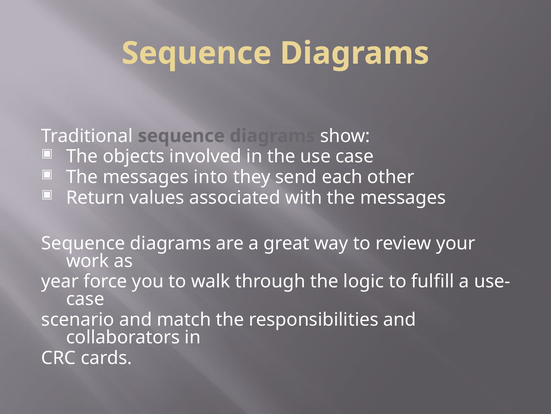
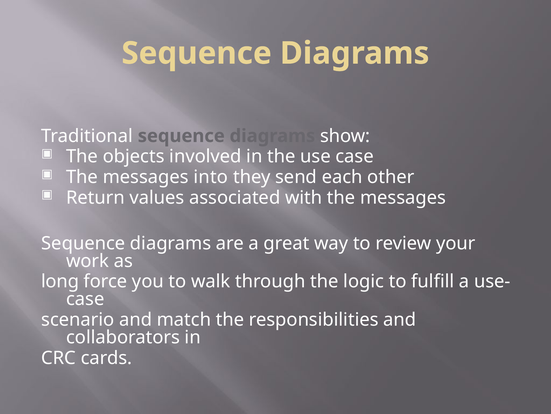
year: year -> long (60, 281)
